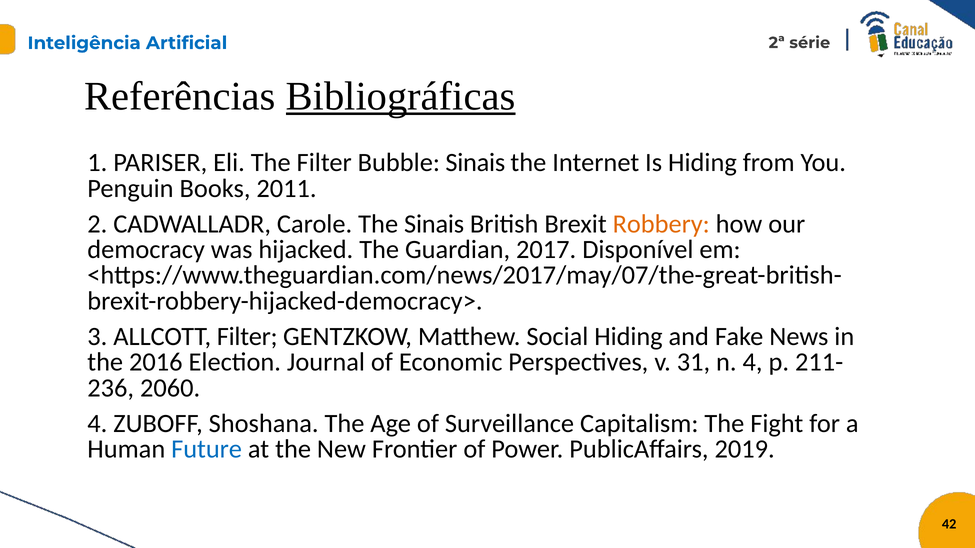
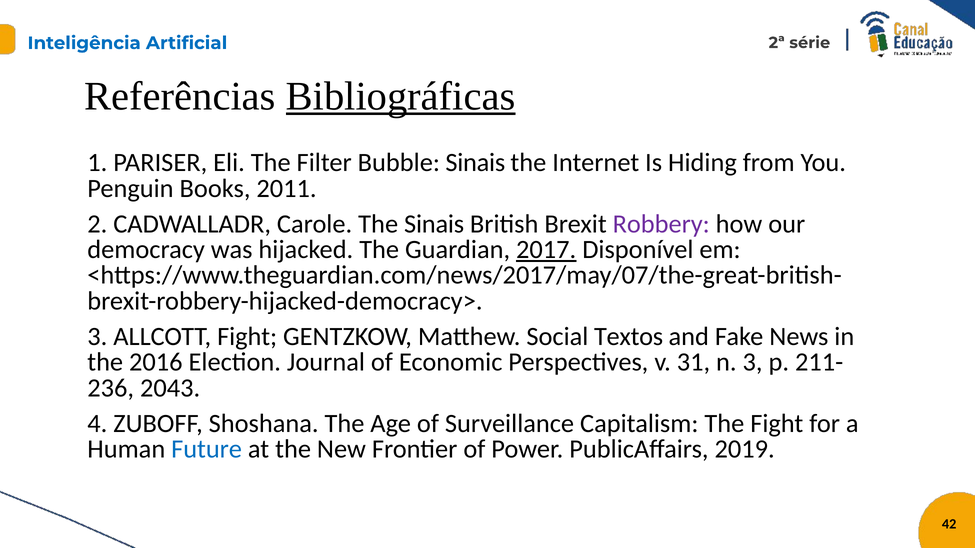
Robbery colour: orange -> purple (661, 224)
2017 underline: none -> present (546, 250)
ALLCOTT Filter: Filter -> Fight (247, 337)
Social Hiding: Hiding -> Textos (629, 337)
n 4: 4 -> 3 (753, 362)
2060: 2060 -> 2043 (170, 388)
